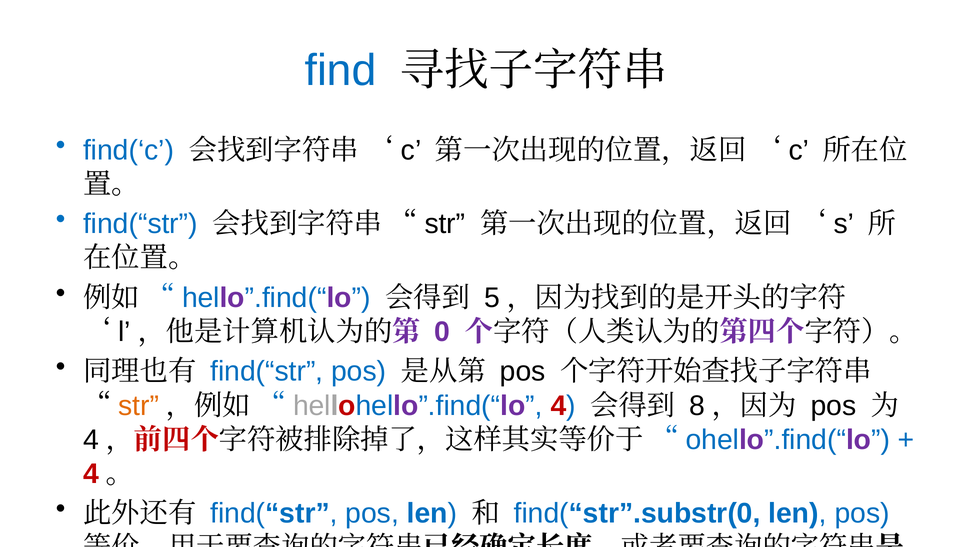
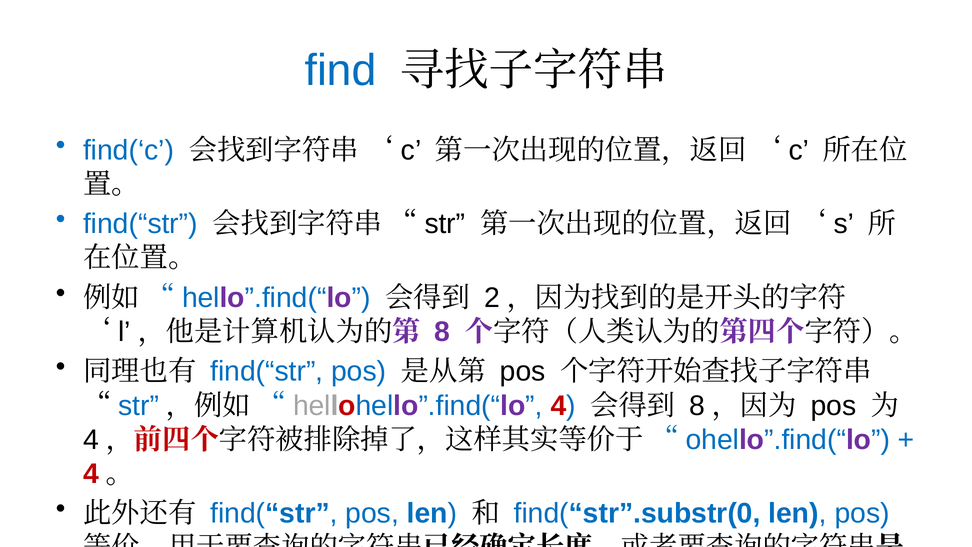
5: 5 -> 2 (492, 298)
0: 0 -> 8 (442, 332)
str colour: orange -> blue (139, 405)
